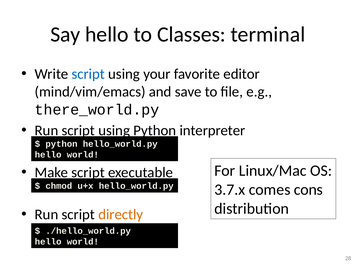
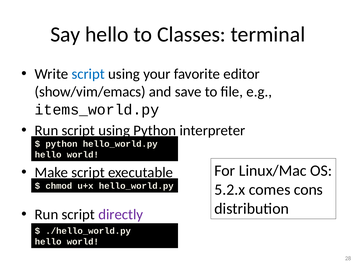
mind/vim/emacs: mind/vim/emacs -> show/vim/emacs (90, 92)
there_world.py: there_world.py -> items_world.py (97, 110)
3.7.x: 3.7.x -> 5.2.x (230, 190)
directly colour: orange -> purple (121, 214)
